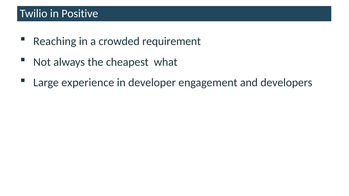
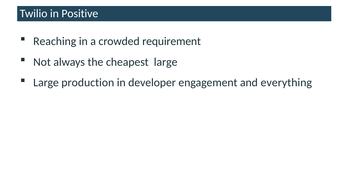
cheapest what: what -> large (166, 62)
experience: experience -> production (88, 83)
developers: developers -> everything (286, 83)
